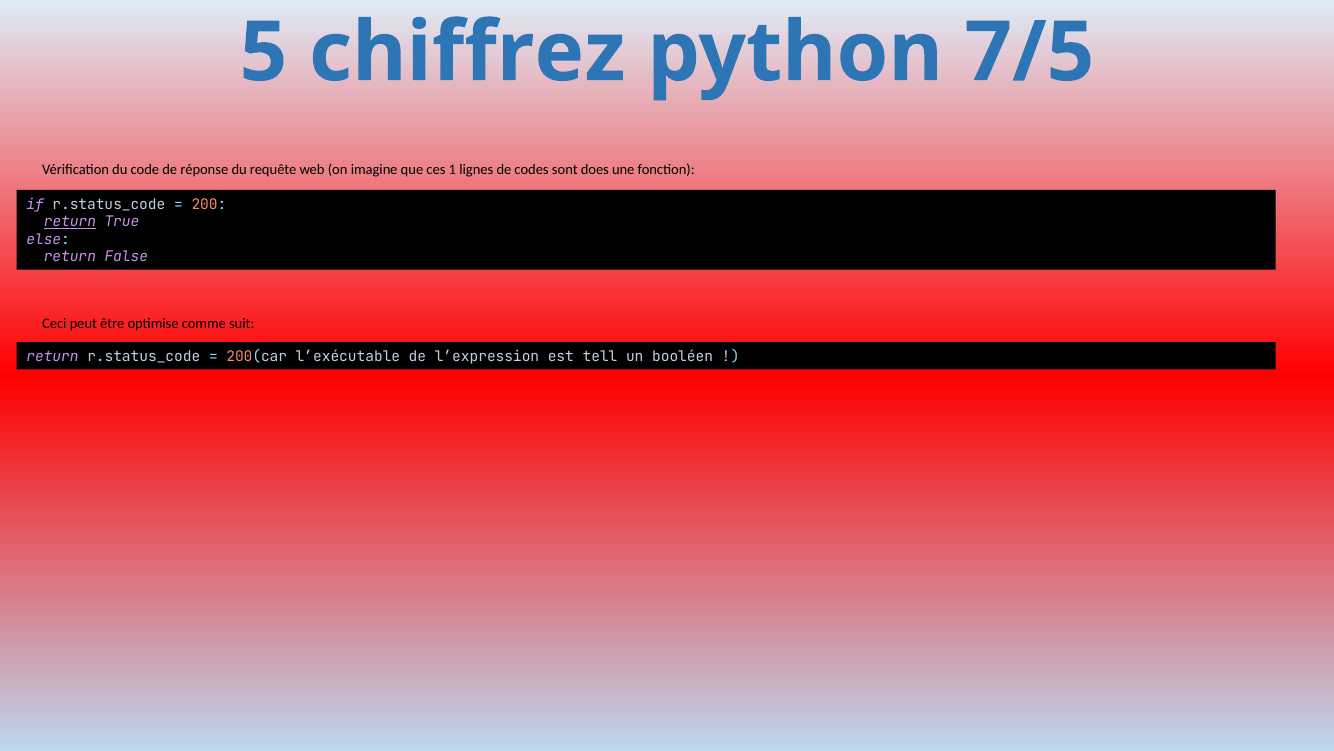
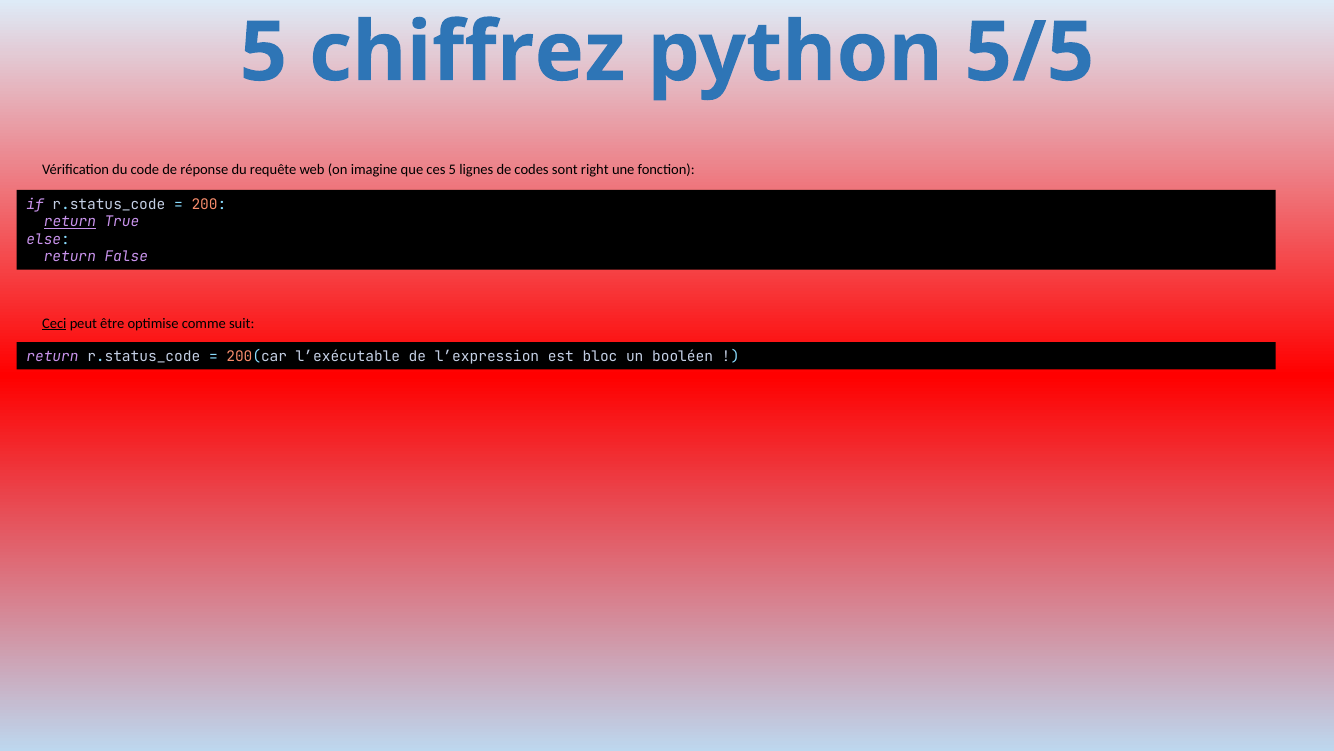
7/5: 7/5 -> 5/5 (1029, 53)
ces 1: 1 -> 5 (452, 170)
does: does -> right (595, 170)
Ceci underline: none -> present (54, 323)
tell: tell -> bloc (600, 356)
